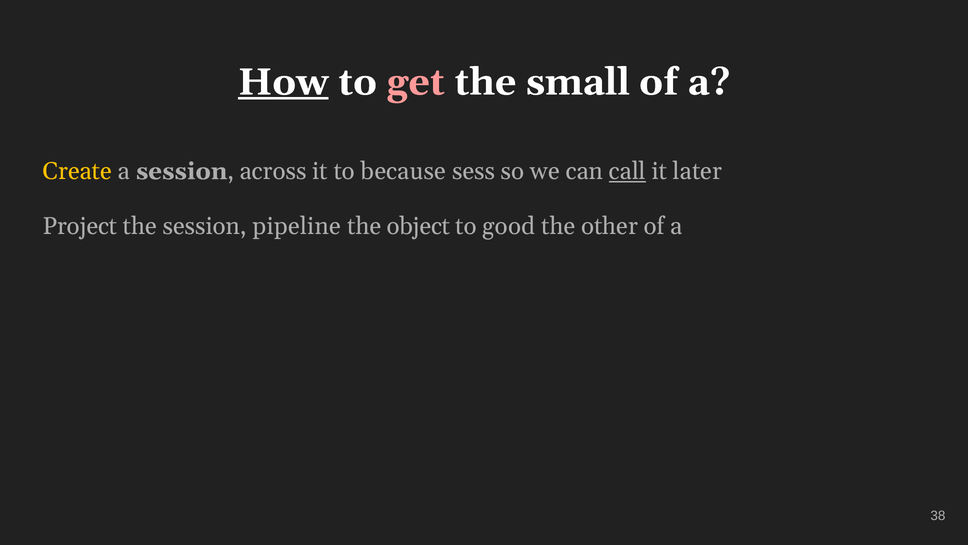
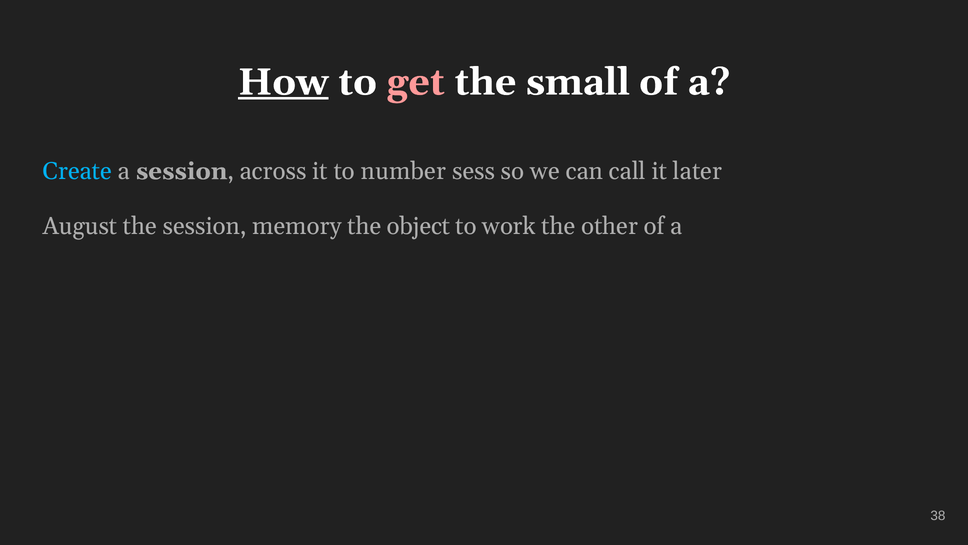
Create colour: yellow -> light blue (77, 171)
because: because -> number (403, 171)
call underline: present -> none (627, 171)
Project: Project -> August (80, 226)
pipeline: pipeline -> memory (297, 226)
good: good -> work (509, 226)
